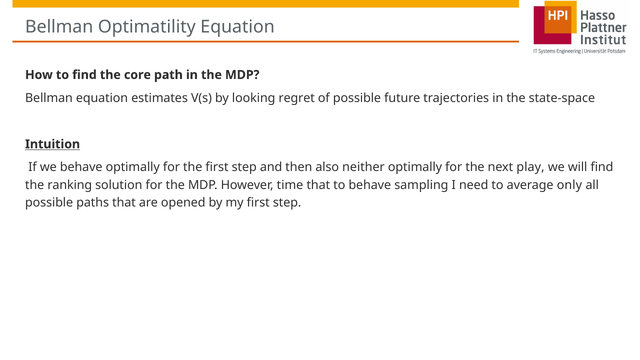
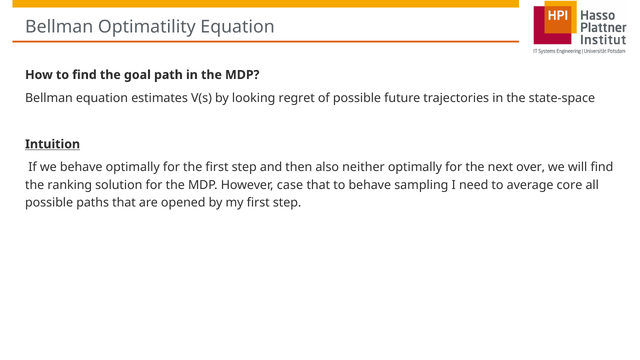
core: core -> goal (137, 75)
play: play -> over (531, 167)
time: time -> case (290, 185)
only: only -> core (569, 185)
